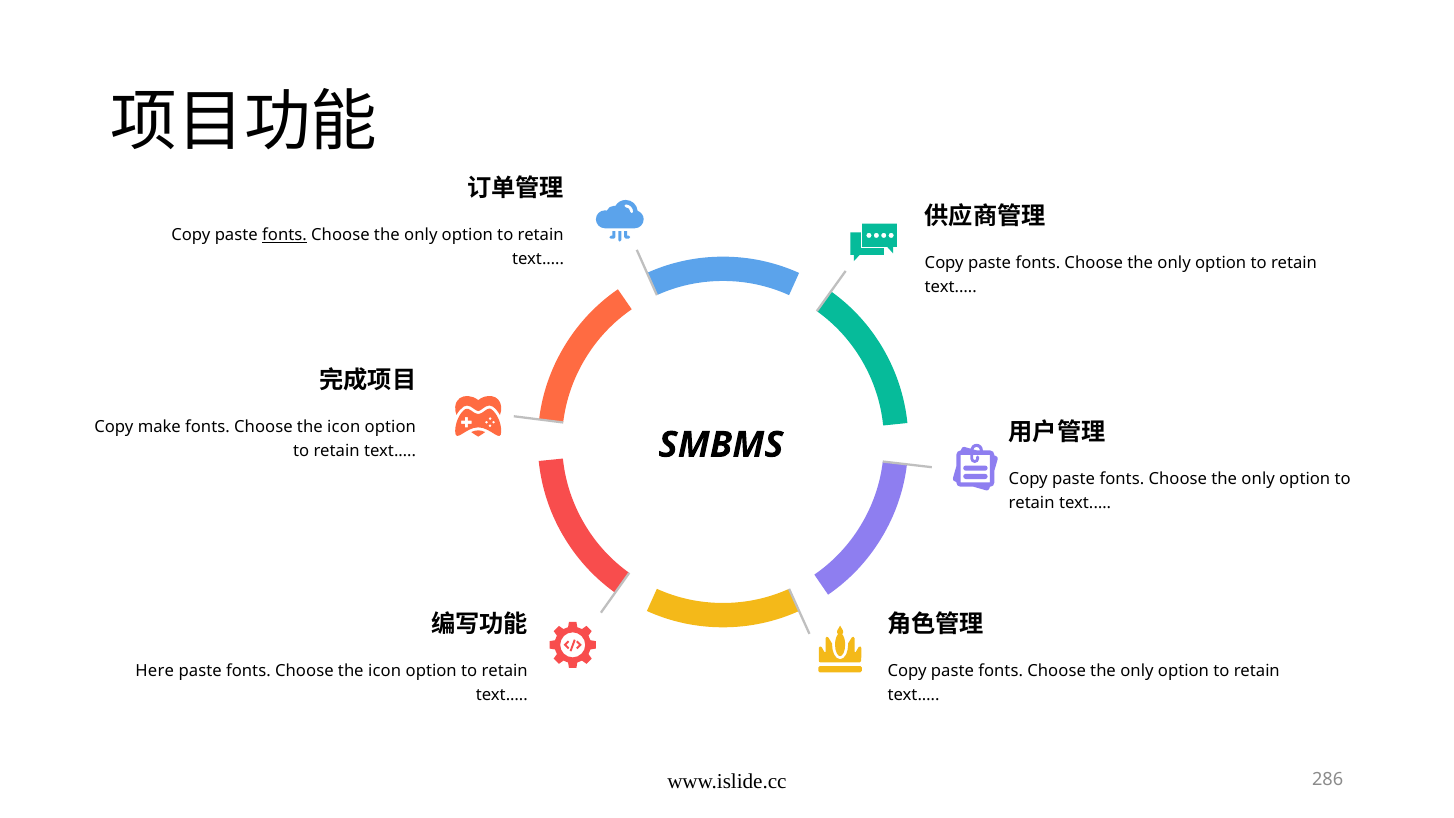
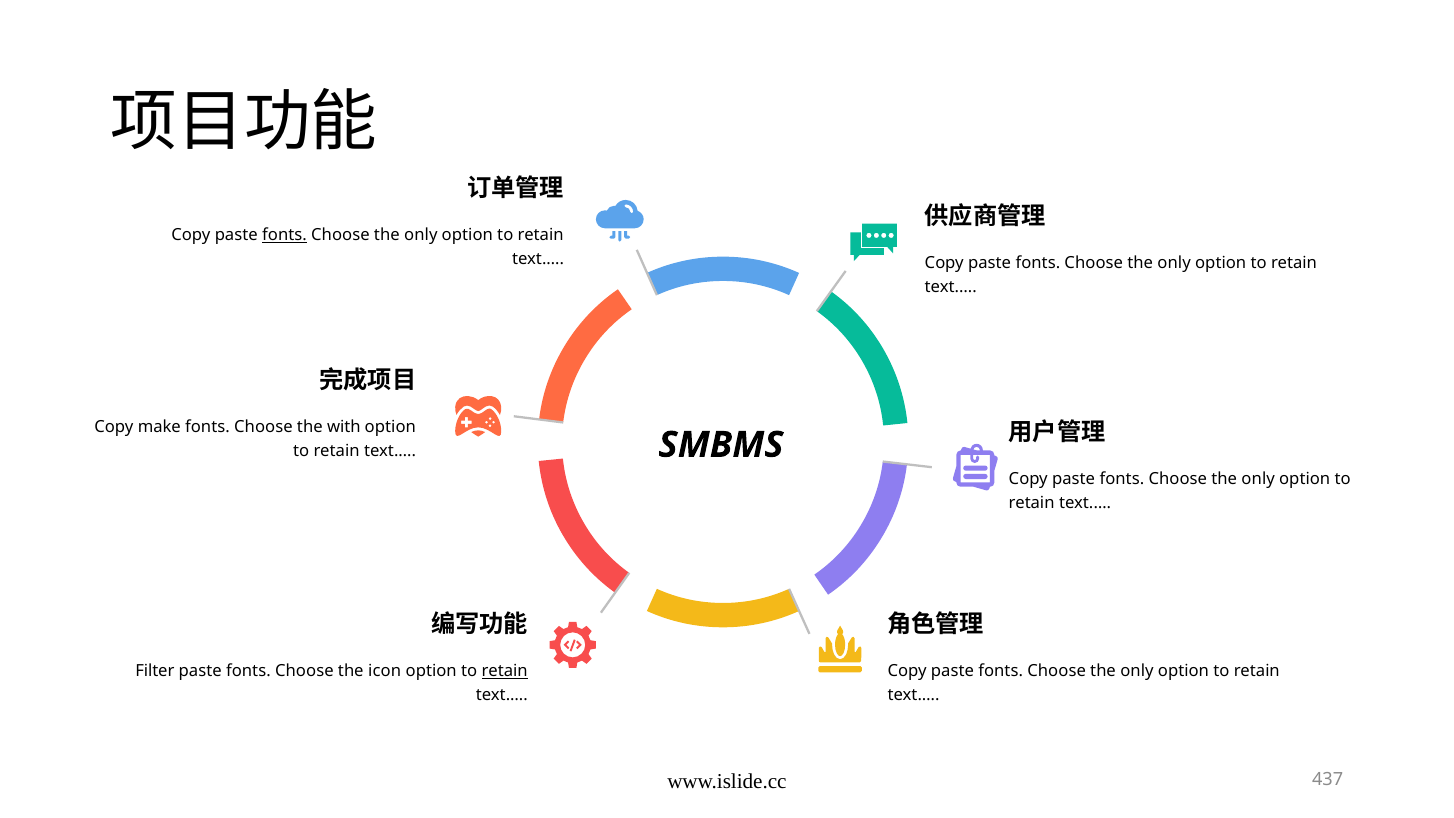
icon: icon -> with (344, 427)
Here: Here -> Filter (155, 671)
retain underline: none -> present (505, 671)
286: 286 -> 437 (1328, 780)
